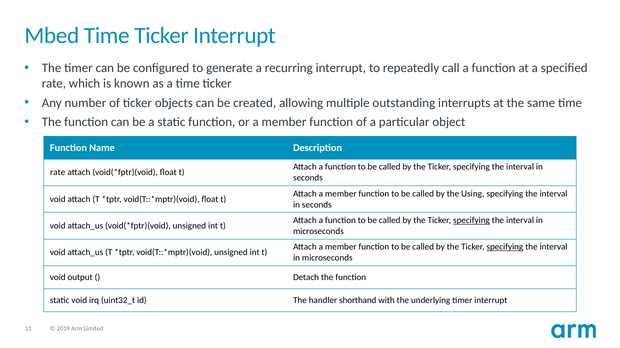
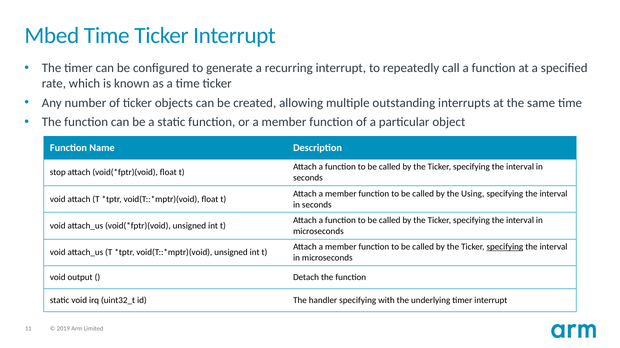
rate: rate -> stop (58, 173)
specifying underline: present -> none (471, 221)
handler shorthand: shorthand -> specifying (358, 301)
